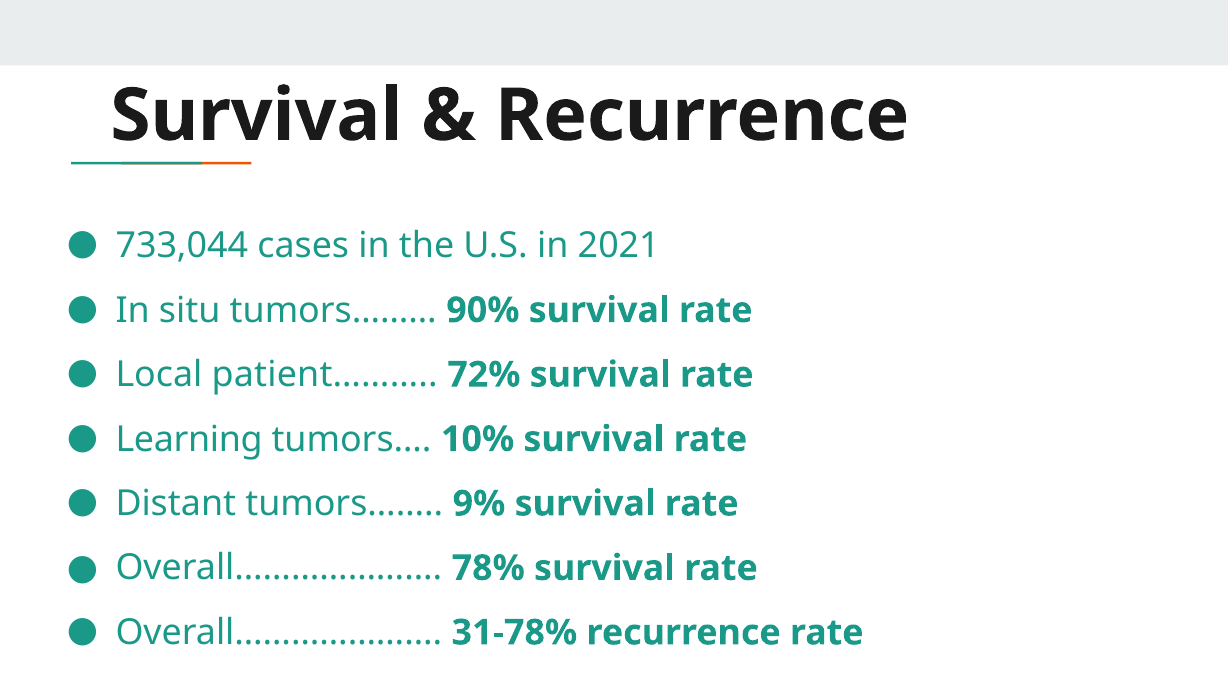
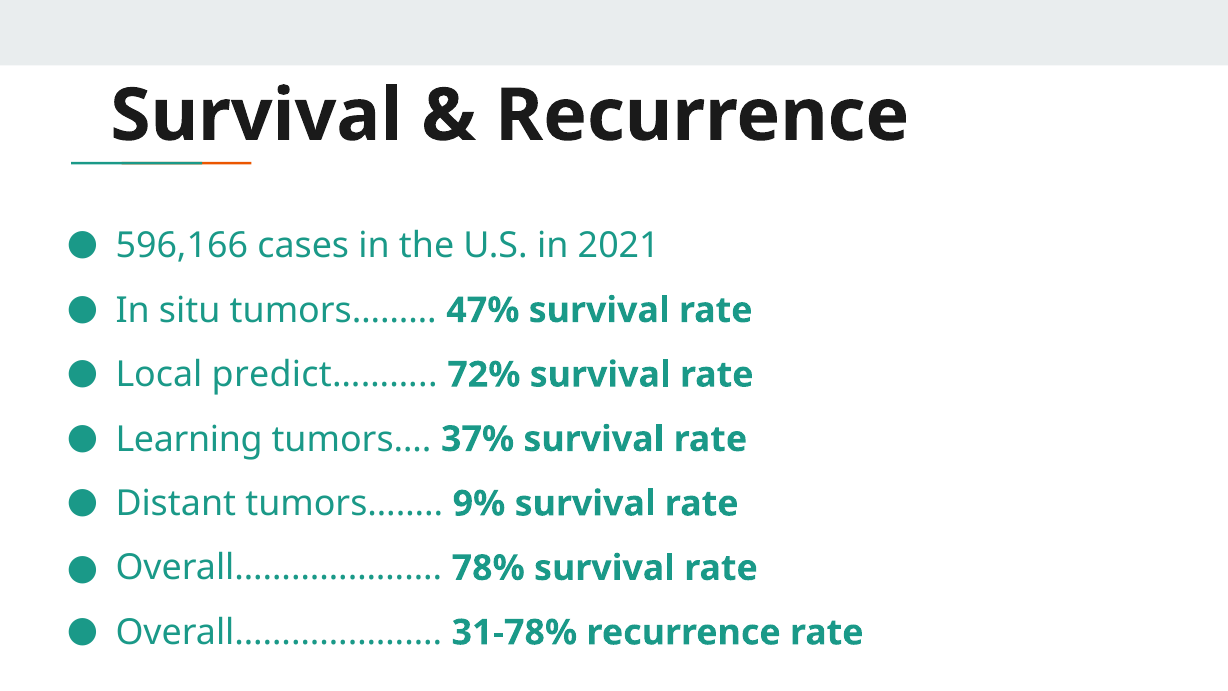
733,044: 733,044 -> 596,166 (182, 246)
90%: 90% -> 47% (483, 310)
patient………: patient……… -> predict……… (325, 375)
10%: 10% -> 37% (478, 439)
